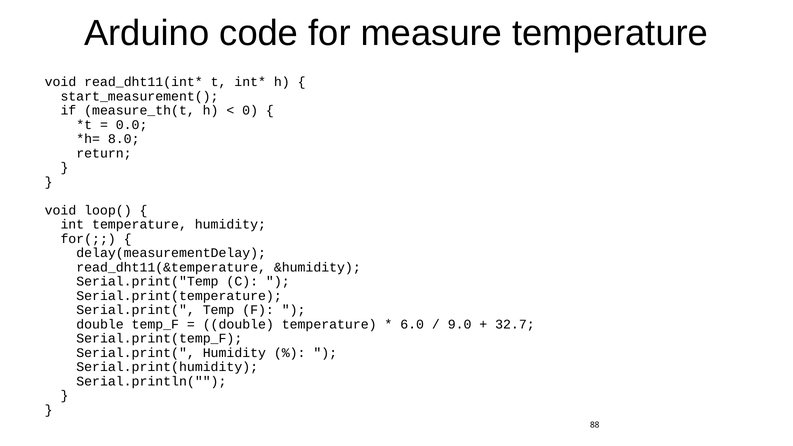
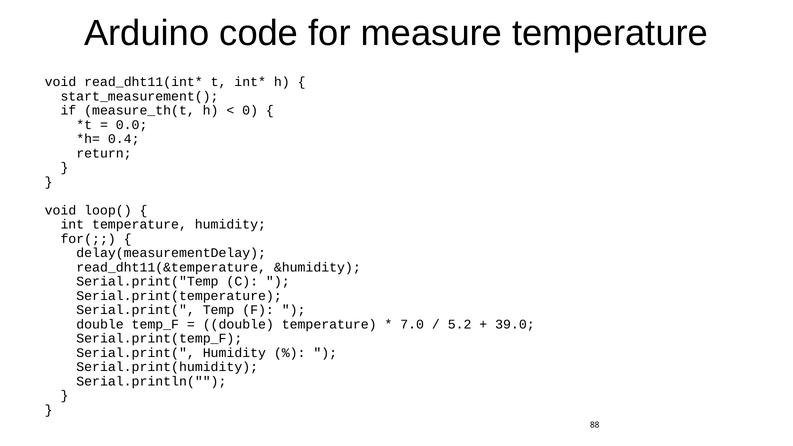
8.0: 8.0 -> 0.4 (124, 139)
6.0: 6.0 -> 7.0 (412, 324)
9.0: 9.0 -> 5.2 (460, 324)
32.7: 32.7 -> 39.0 (515, 324)
